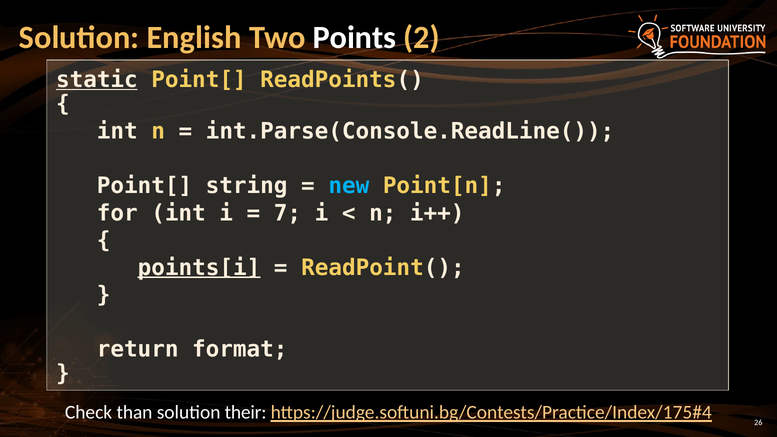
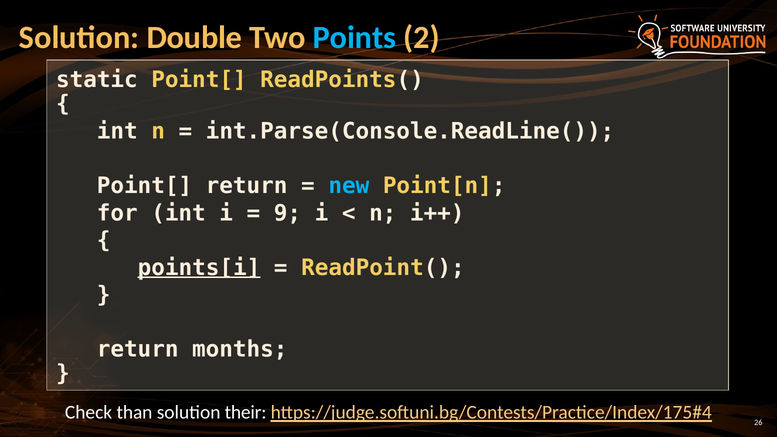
English: English -> Double (194, 38)
Points colour: white -> light blue (354, 38)
static underline: present -> none (97, 80)
Point[ string: string -> return (247, 186)
7: 7 -> 9 (287, 213)
format: format -> months (240, 349)
